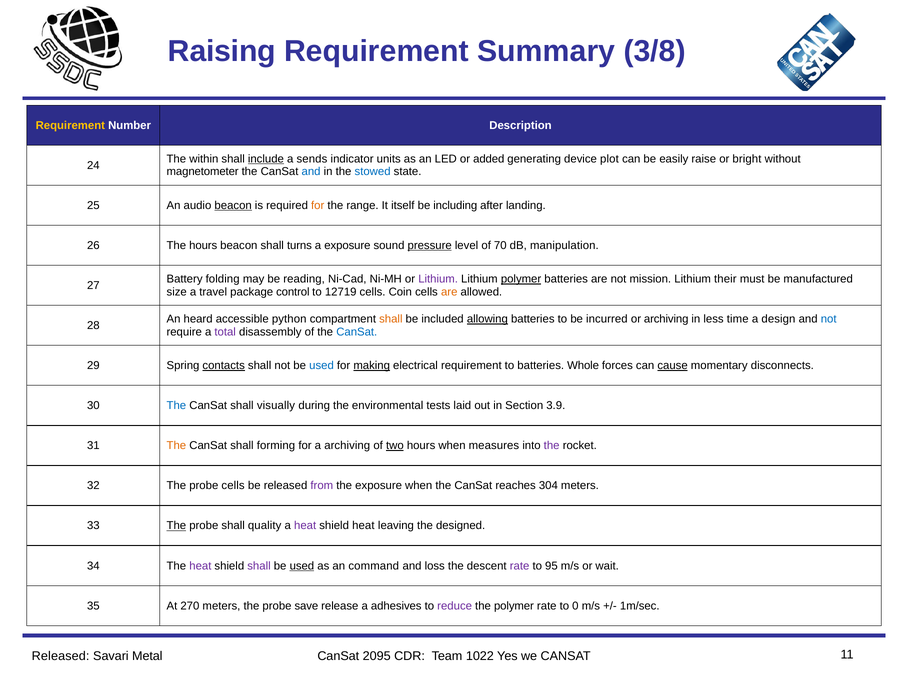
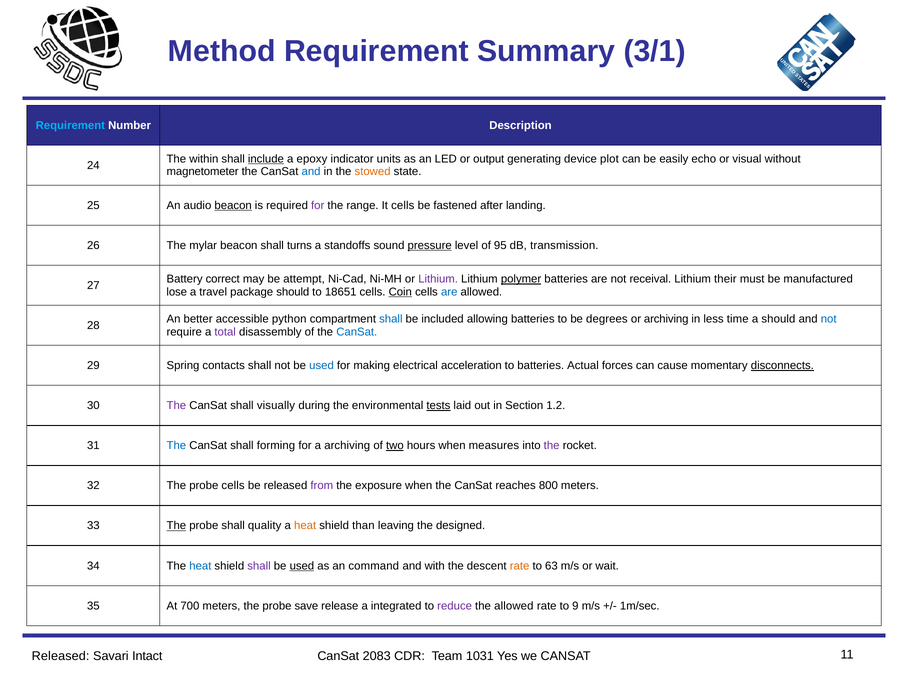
Raising: Raising -> Method (222, 51)
3/8: 3/8 -> 3/1 (655, 51)
Requirement colour: yellow -> light blue (70, 125)
sends: sends -> epoxy (312, 159)
added: added -> output (489, 159)
raise: raise -> echo (704, 159)
bright: bright -> visual (747, 159)
stowed colour: blue -> orange (373, 172)
for colour: orange -> purple (318, 205)
It itself: itself -> cells (403, 205)
including: including -> fastened (455, 205)
The hours: hours -> mylar (203, 245)
a exposure: exposure -> standoffs (347, 245)
70: 70 -> 95 (500, 245)
manipulation: manipulation -> transmission (564, 245)
folding: folding -> correct (223, 279)
reading: reading -> attempt (304, 279)
mission: mission -> receival (650, 279)
size: size -> lose (177, 292)
package control: control -> should (293, 292)
12719: 12719 -> 18651 (341, 292)
Coin underline: none -> present (400, 292)
are colour: orange -> blue (449, 292)
heard: heard -> better (198, 319)
shall colour: orange -> blue (391, 319)
allowing underline: present -> none (487, 319)
incurred: incurred -> degrees (607, 319)
a design: design -> should (778, 319)
contacts underline: present -> none (224, 366)
making underline: present -> none (372, 366)
electrical requirement: requirement -> acceleration (471, 366)
Whole: Whole -> Actual (583, 366)
cause underline: present -> none (673, 366)
disconnects underline: none -> present (782, 366)
The colour: blue -> purple (176, 406)
tests underline: none -> present (438, 406)
3.9: 3.9 -> 1.2 (556, 406)
The colour: orange -> blue (176, 446)
304: 304 -> 800 (548, 486)
heat colour: purple -> orange (305, 526)
shield heat: heat -> than (363, 526)
heat colour: purple -> blue (200, 566)
loss: loss -> with (435, 566)
rate colour: purple -> orange (520, 566)
95: 95 -> 63 (551, 566)
270: 270 -> 700 (190, 606)
adhesives: adhesives -> integrated (396, 606)
the polymer: polymer -> allowed (514, 606)
0: 0 -> 9 (575, 606)
Metal: Metal -> Intact (147, 656)
2095: 2095 -> 2083 (377, 656)
1022: 1022 -> 1031 (480, 656)
